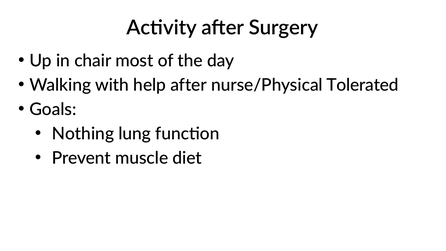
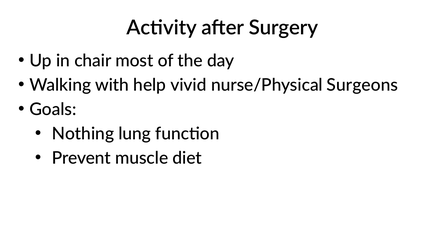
help after: after -> vivid (189, 85)
Tolerated: Tolerated -> Surgeons (362, 85)
